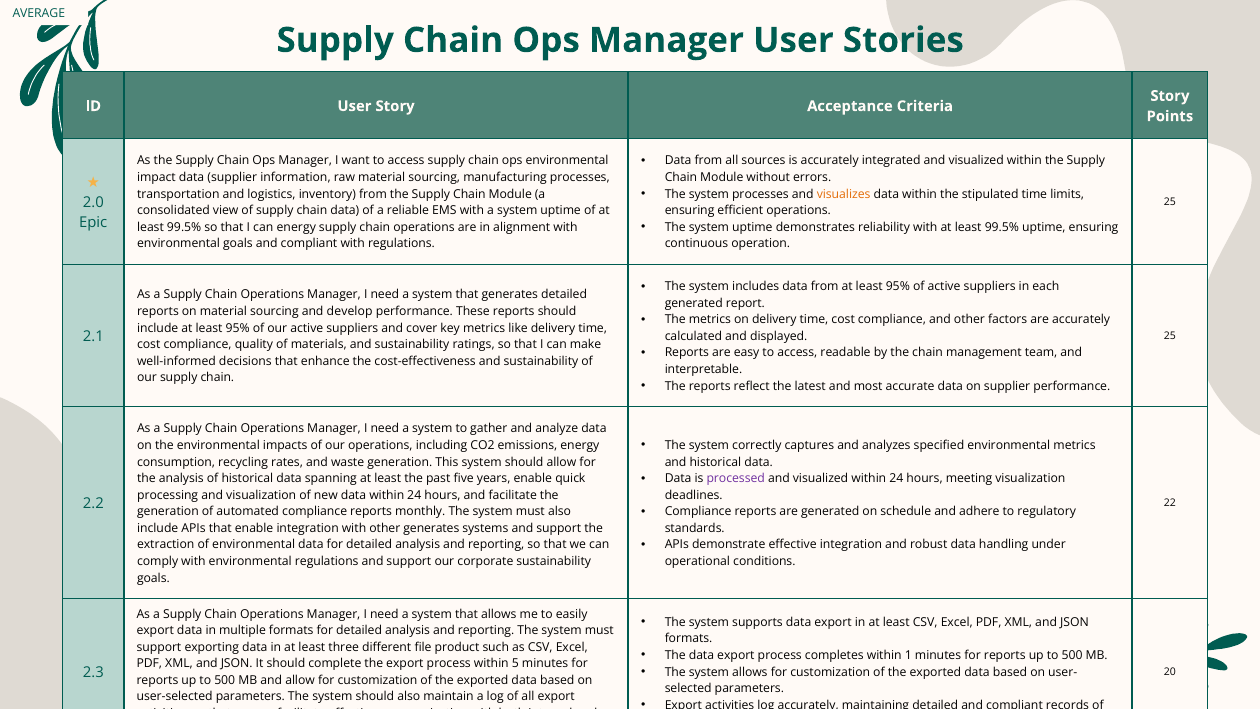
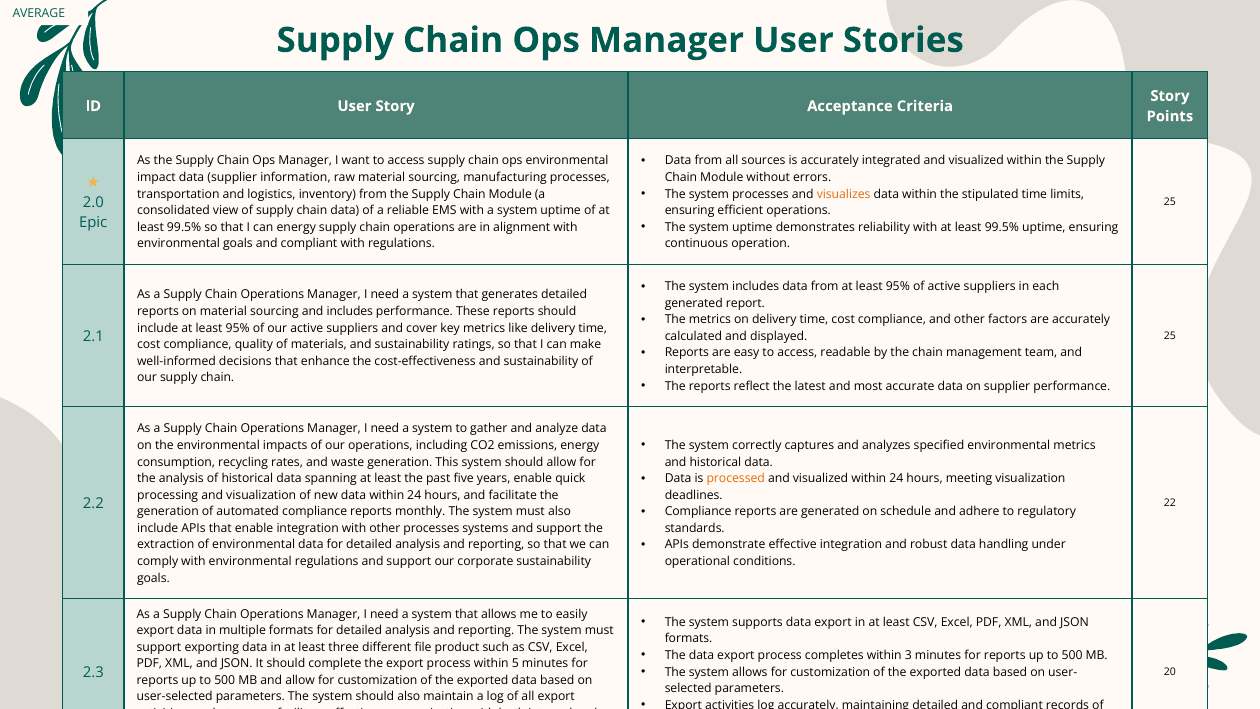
and develop: develop -> includes (350, 311)
processed colour: purple -> orange (736, 478)
other generates: generates -> processes (431, 528)
1: 1 -> 3 (908, 655)
